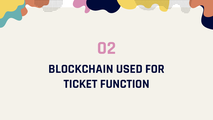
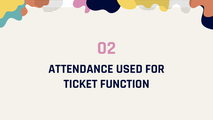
BLOCKCHAIN: BLOCKCHAIN -> ATTENDANCE (81, 69)
